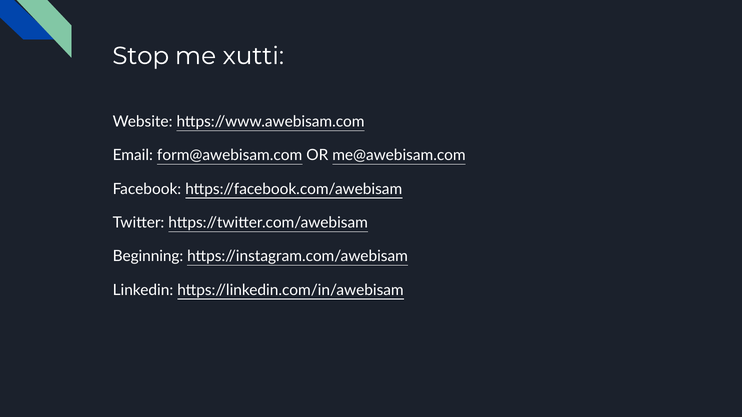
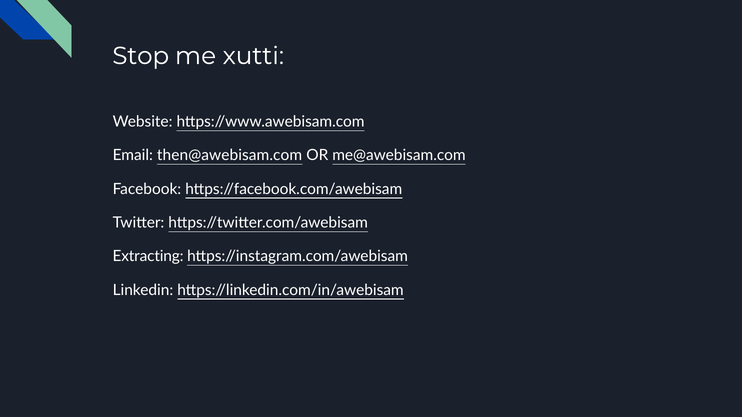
form@awebisam.com: form@awebisam.com -> then@awebisam.com (230, 155)
Beginning: Beginning -> Extracting (148, 257)
